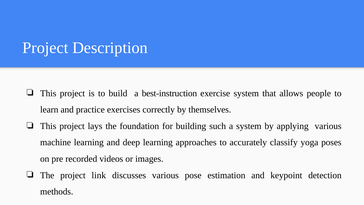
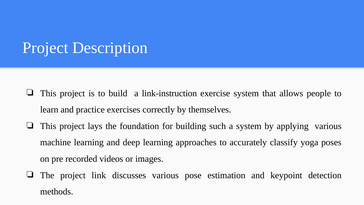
best-instruction: best-instruction -> link-instruction (169, 93)
